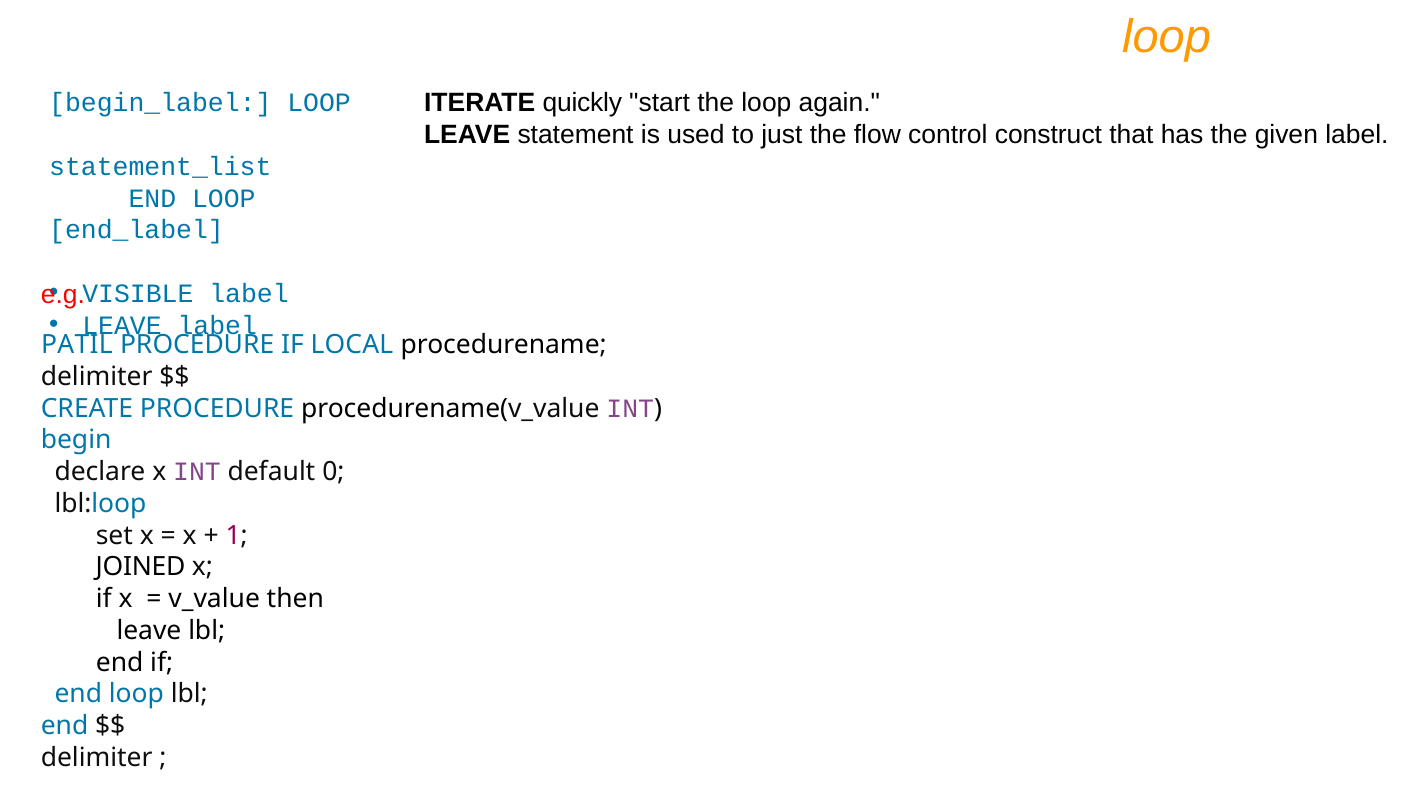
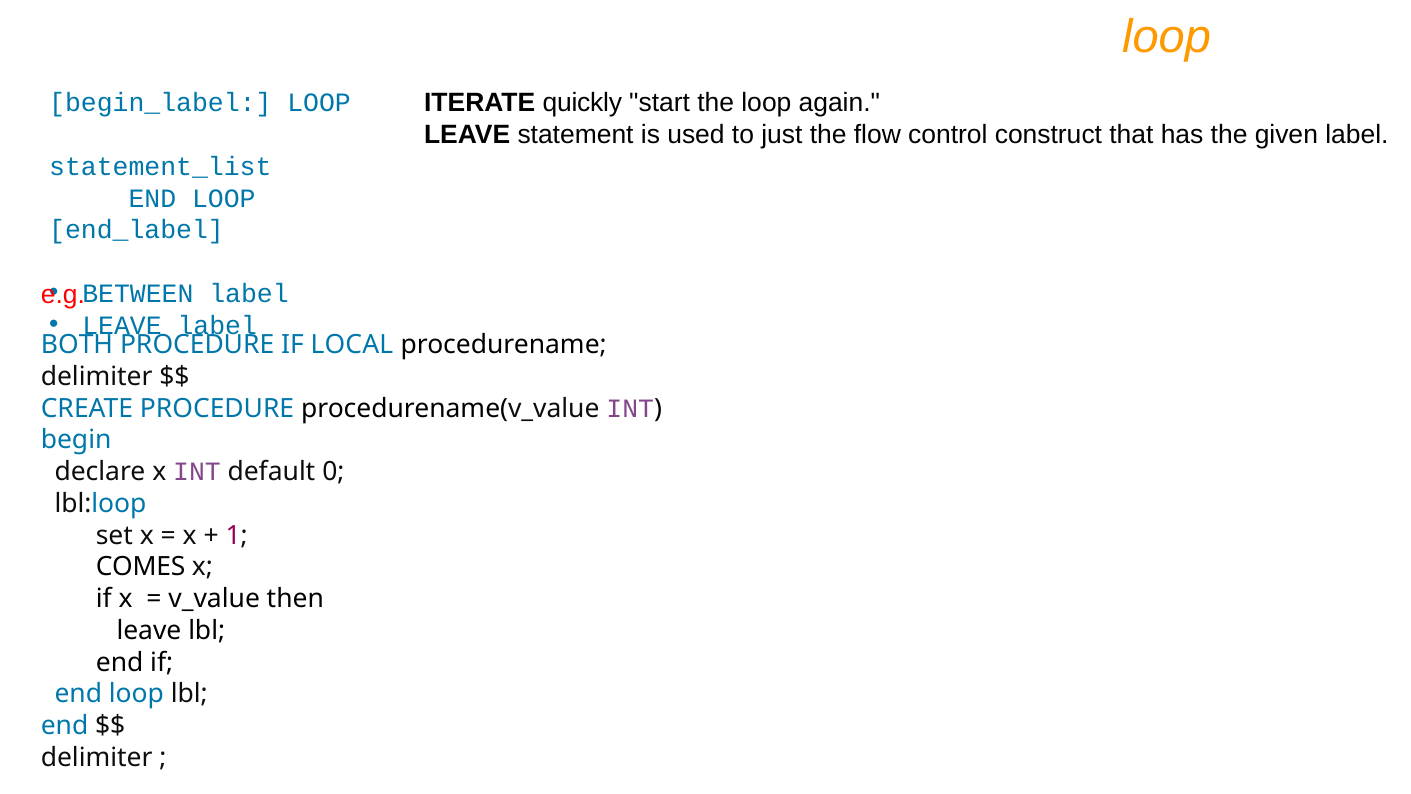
VISIBLE: VISIBLE -> BETWEEN (138, 294)
PATIL: PATIL -> BOTH (77, 345)
JOINED: JOINED -> COMES (141, 567)
